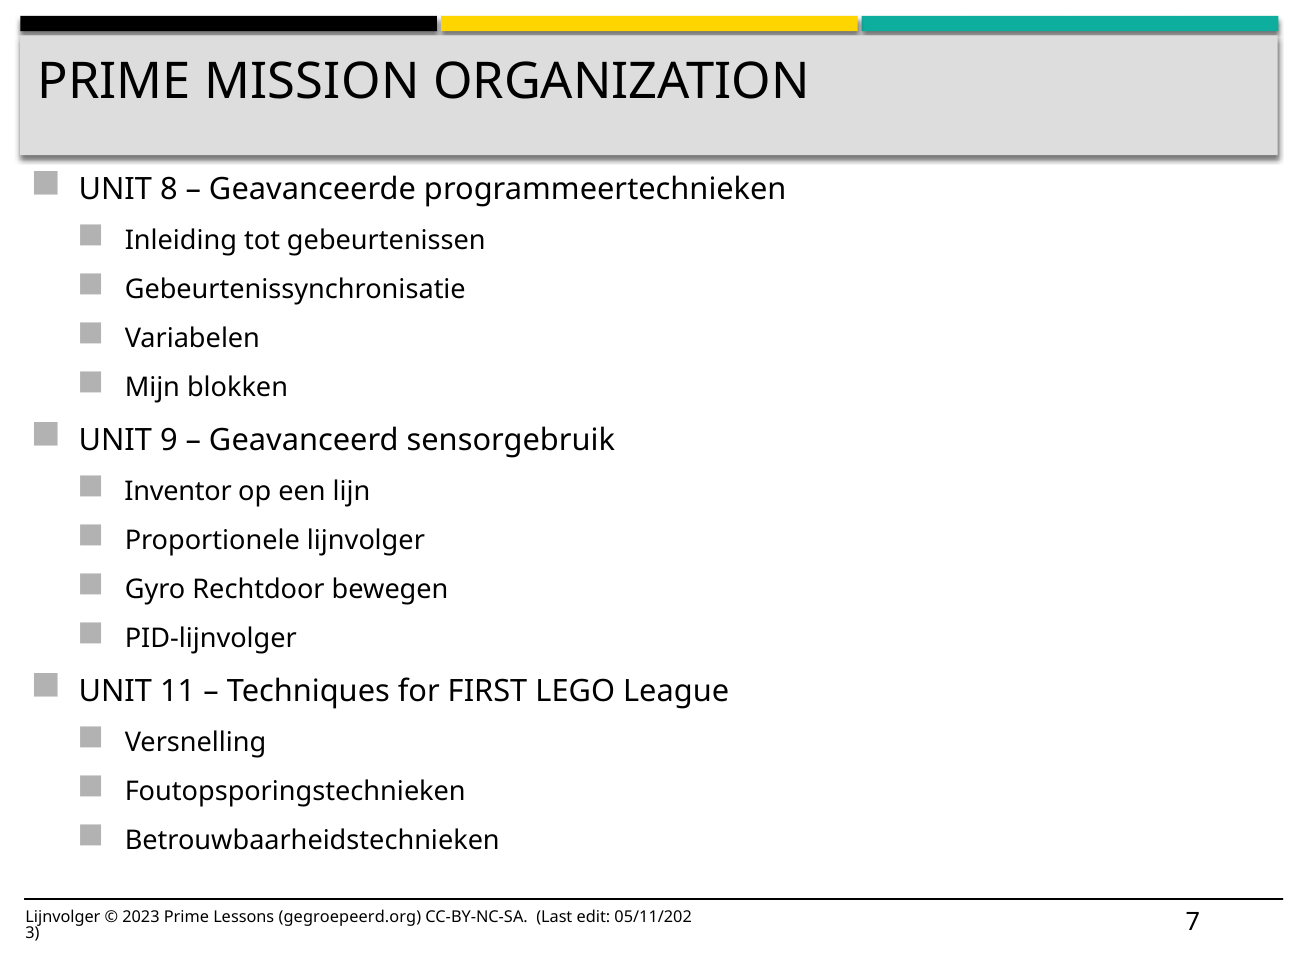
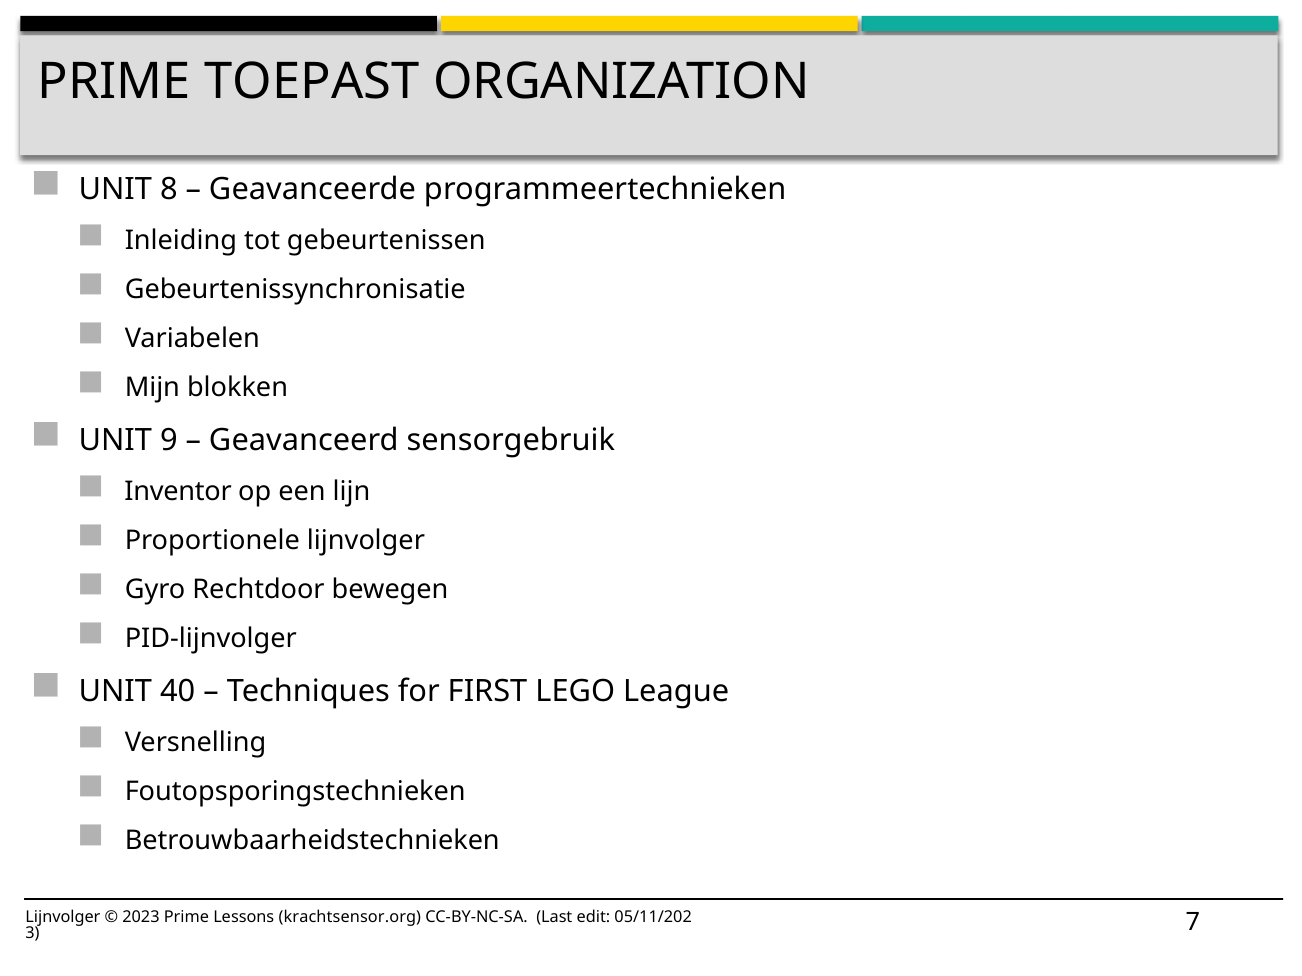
MISSION: MISSION -> TOEPAST (312, 82)
11: 11 -> 40 (178, 692)
gegroepeerd.org: gegroepeerd.org -> krachtsensor.org (350, 917)
